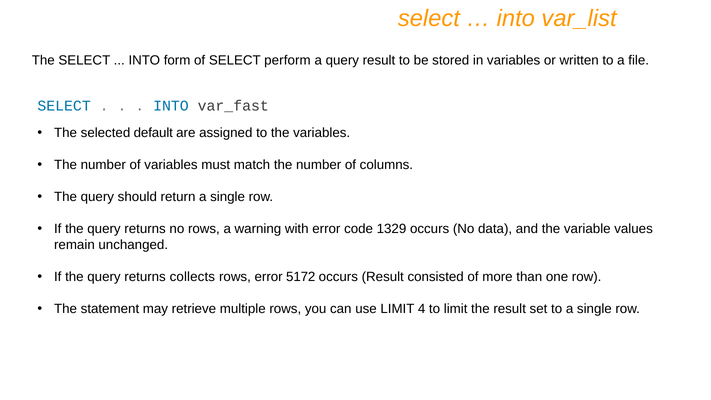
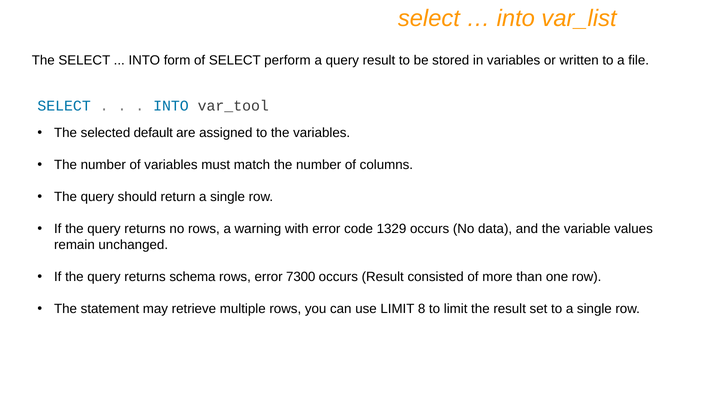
var_fast: var_fast -> var_tool (233, 106)
collects: collects -> schema (192, 277)
5172: 5172 -> 7300 (301, 277)
4: 4 -> 8 (422, 309)
